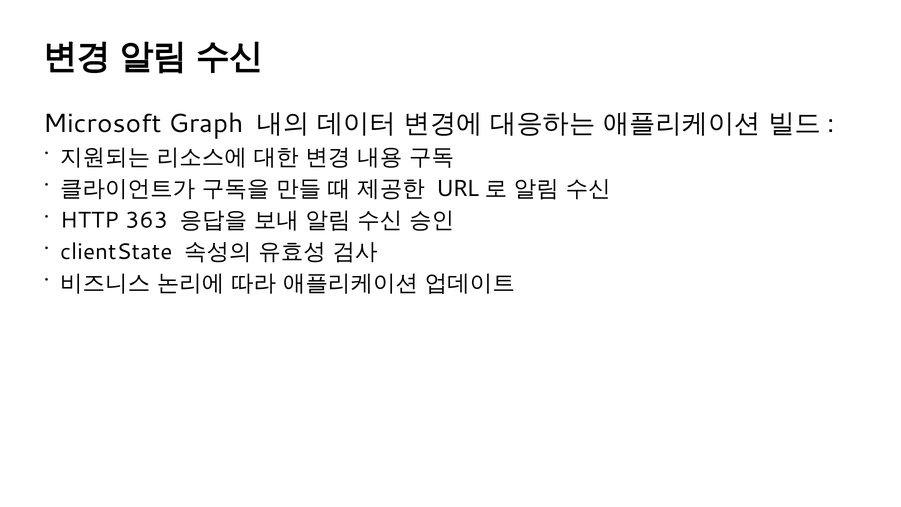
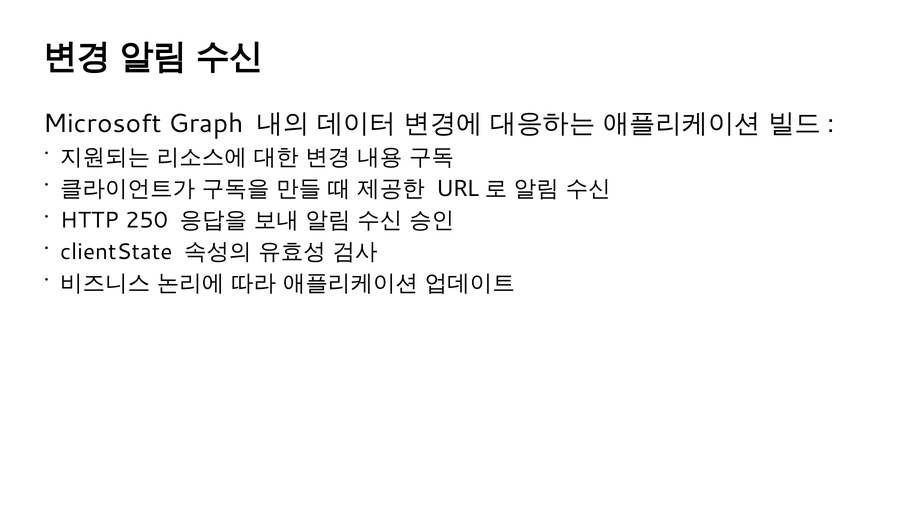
363: 363 -> 250 (147, 220)
